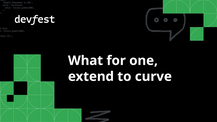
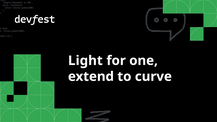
What: What -> Light (85, 61)
